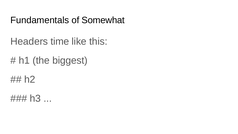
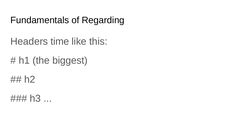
Somewhat: Somewhat -> Regarding (103, 20)
